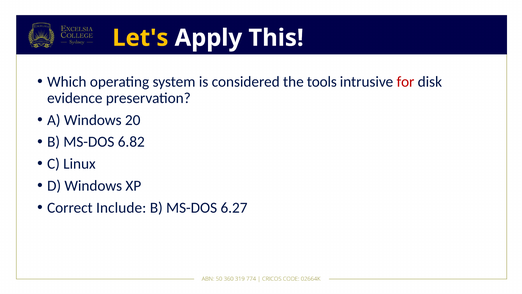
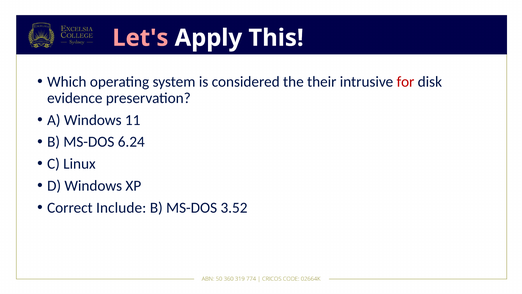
Let's colour: yellow -> pink (140, 38)
tools: tools -> their (322, 82)
20: 20 -> 11 (133, 120)
6.82: 6.82 -> 6.24 (131, 142)
6.27: 6.27 -> 3.52 (234, 207)
